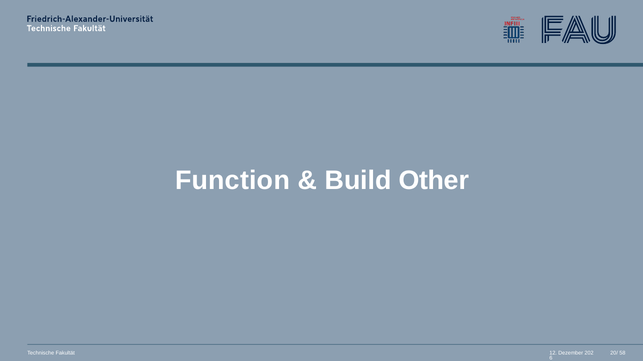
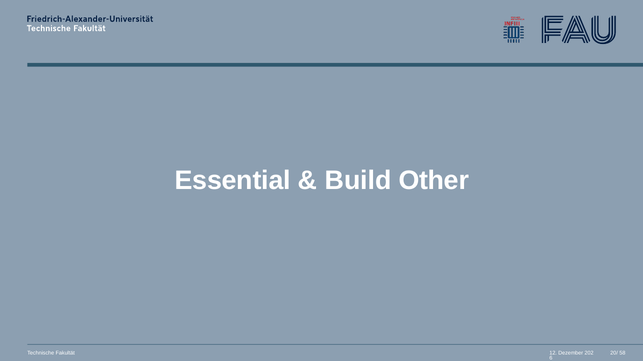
Function: Function -> Essential (233, 181)
